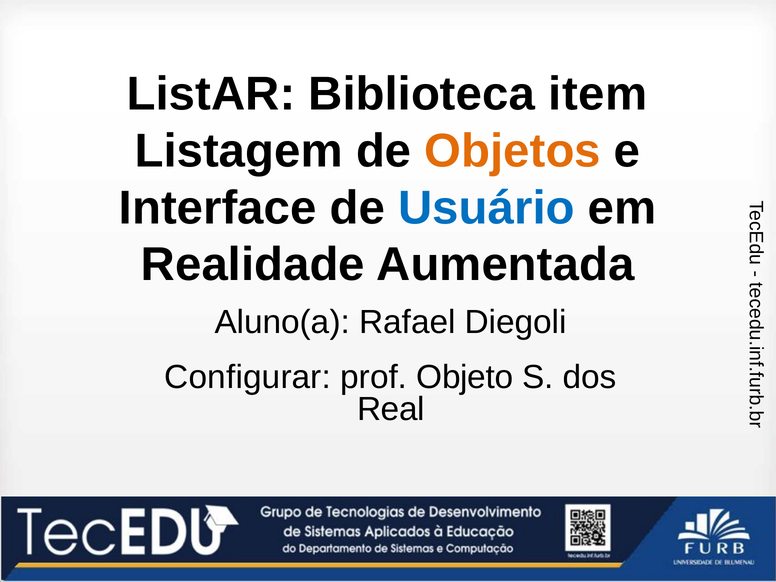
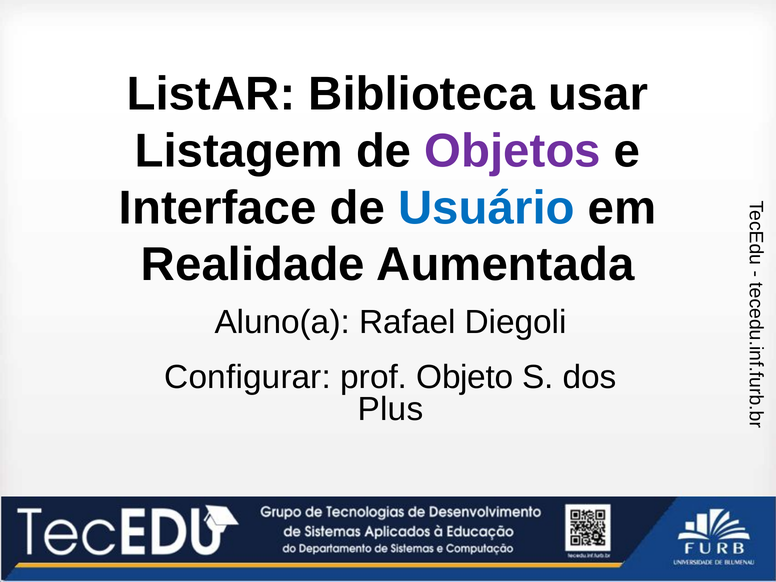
item: item -> usar (598, 94)
Objetos colour: orange -> purple (513, 151)
Real: Real -> Plus (391, 409)
